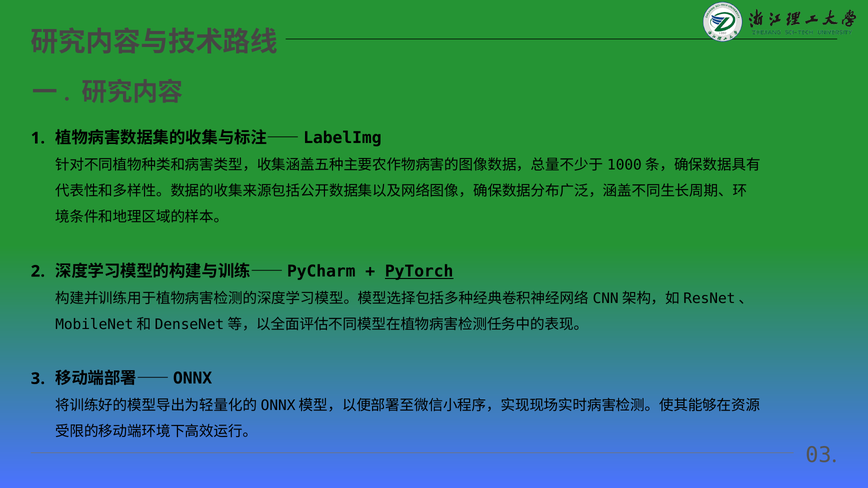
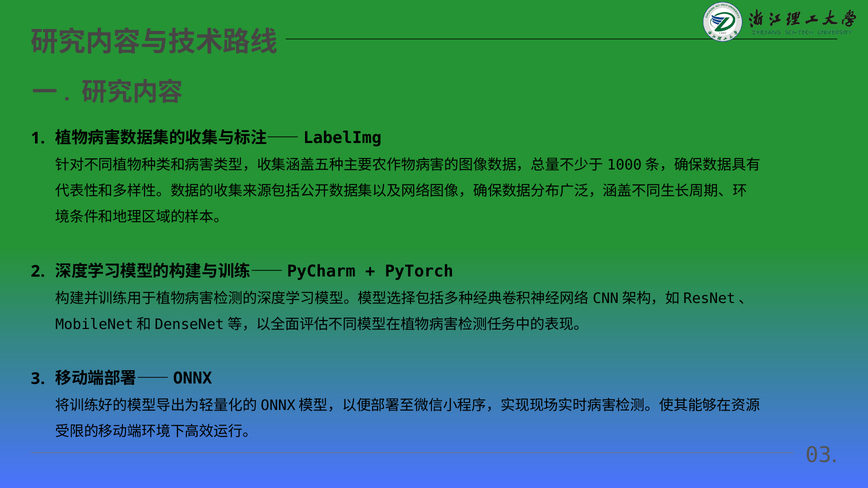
PyTorch underline: present -> none (419, 271)
